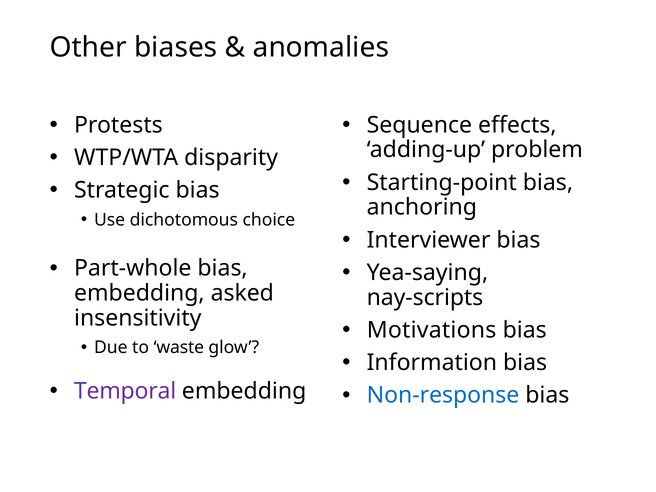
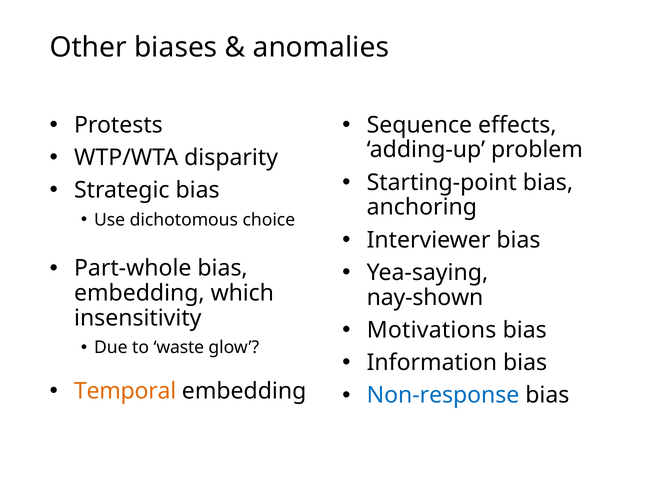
asked: asked -> which (242, 293)
nay-scripts: nay-scripts -> nay-shown (425, 297)
Temporal colour: purple -> orange (125, 391)
